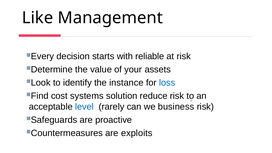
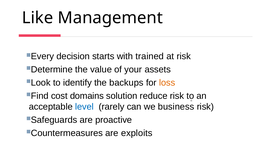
reliable: reliable -> trained (150, 56)
instance: instance -> backups (126, 83)
loss colour: blue -> orange (167, 83)
systems: systems -> domains (87, 96)
